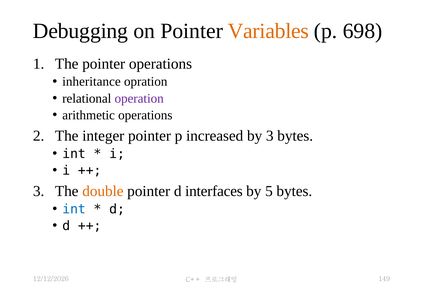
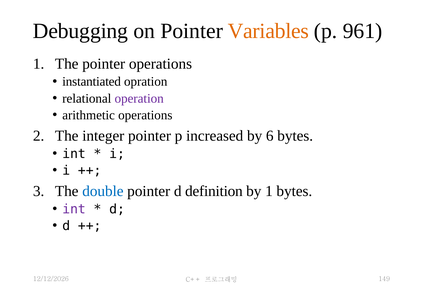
698: 698 -> 961 (363, 31)
inheritance: inheritance -> instantiated (92, 82)
by 3: 3 -> 6 (270, 136)
double colour: orange -> blue (103, 191)
interfaces: interfaces -> definition (214, 191)
by 5: 5 -> 1 (269, 191)
int colour: blue -> purple (74, 209)
